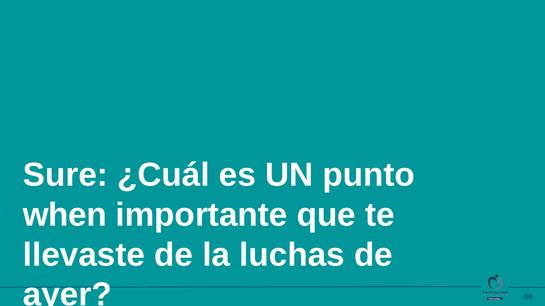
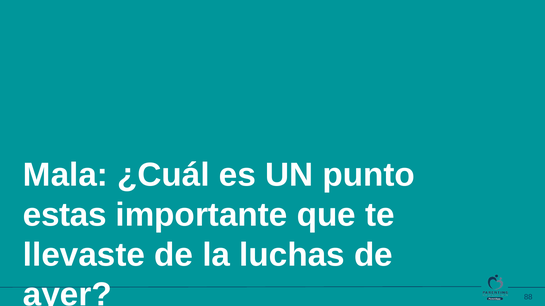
Sure: Sure -> Mala (65, 175)
when: when -> estas (65, 215)
